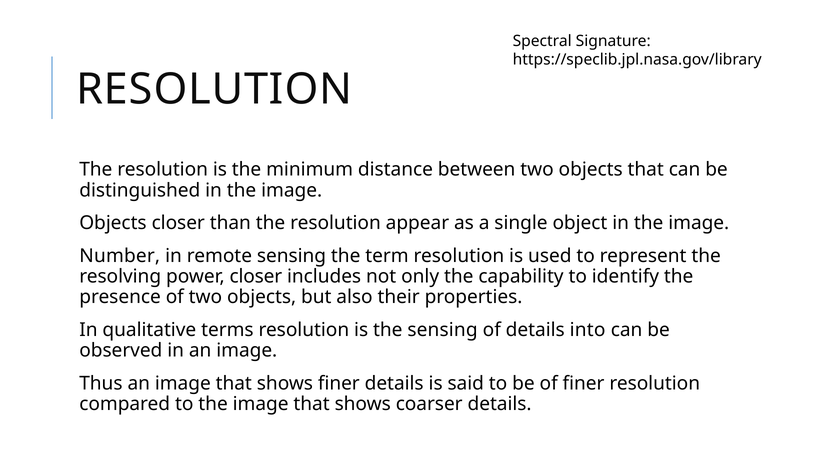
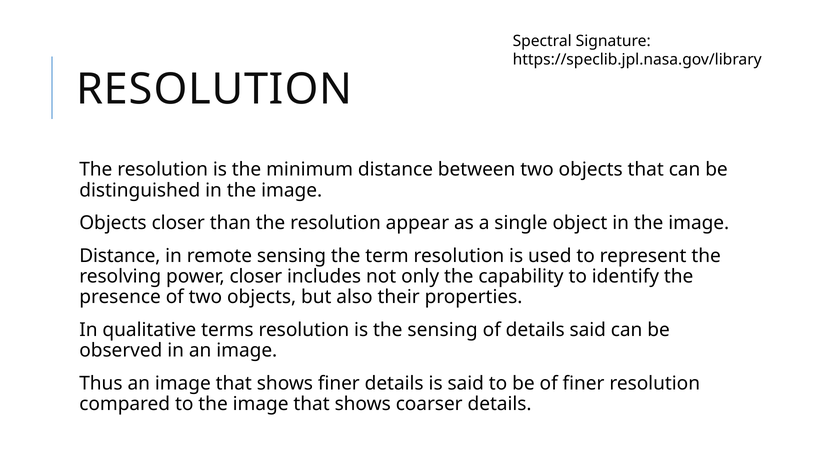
Number: Number -> Distance (120, 256)
details into: into -> said (588, 330)
